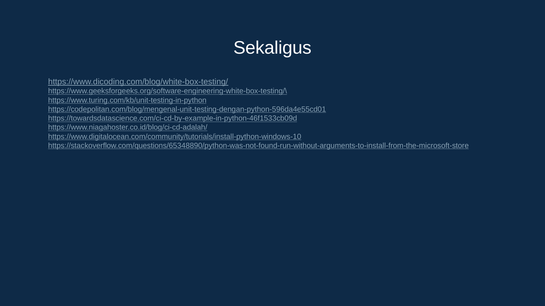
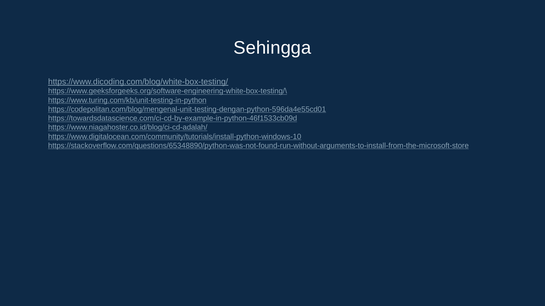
Sekaligus: Sekaligus -> Sehingga (272, 48)
